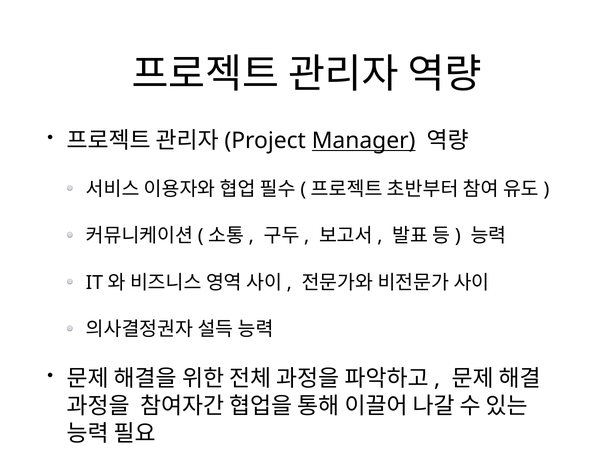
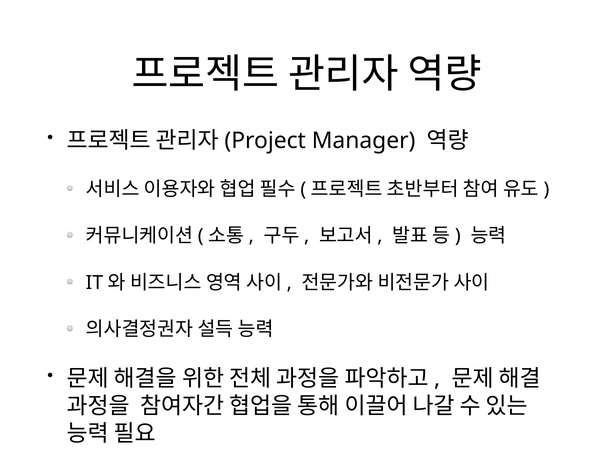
Manager underline: present -> none (364, 141)
